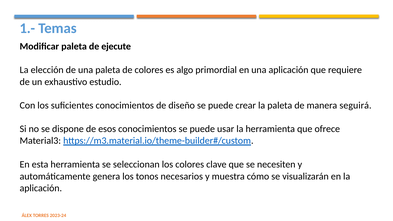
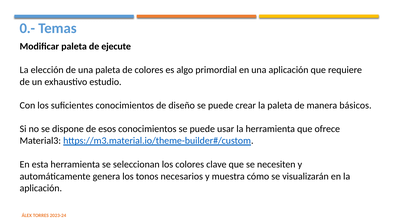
1.-: 1.- -> 0.- (27, 28)
seguirá: seguirá -> básicos (355, 105)
